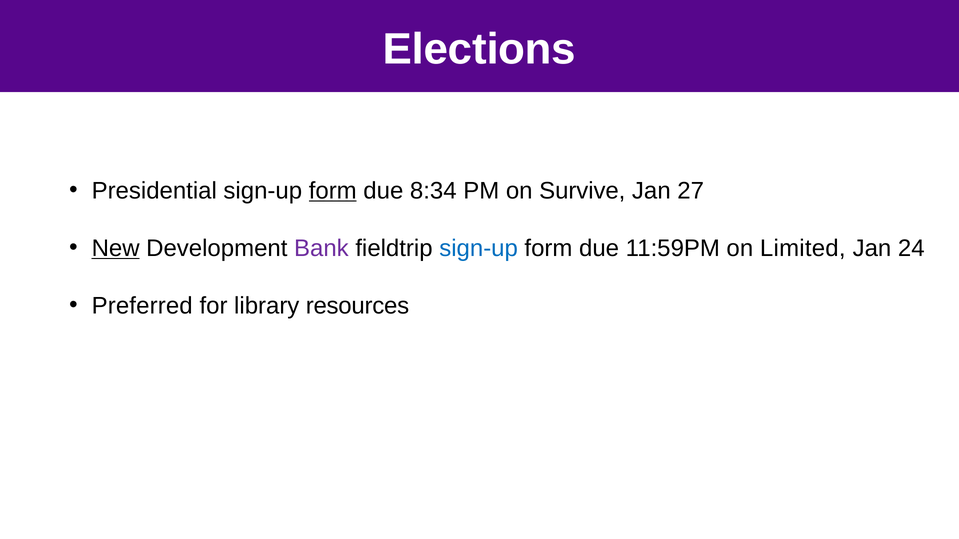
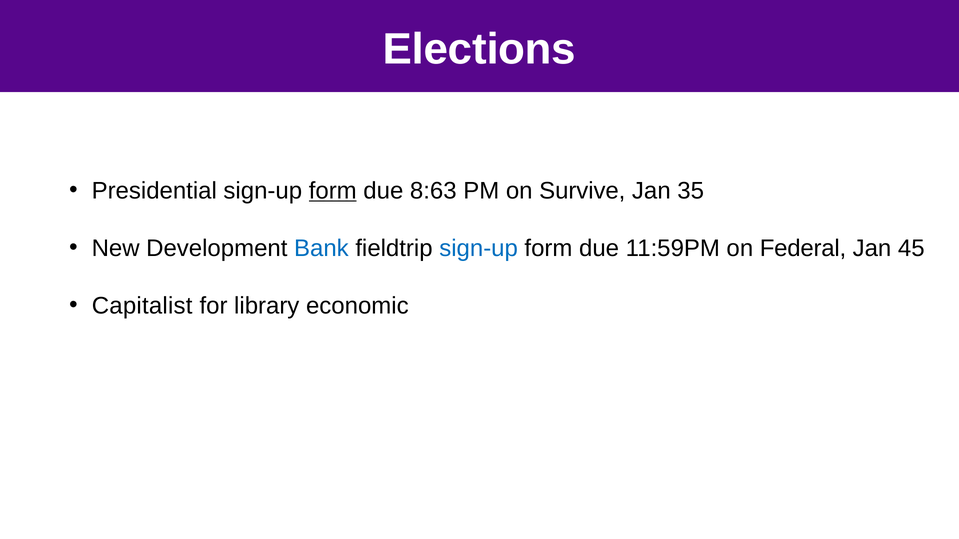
8:34: 8:34 -> 8:63 (433, 191)
27: 27 -> 35 (691, 191)
New underline: present -> none (116, 248)
Bank colour: purple -> blue (321, 248)
Limited: Limited -> Federal (803, 248)
24: 24 -> 45 (911, 248)
Preferred: Preferred -> Capitalist (142, 306)
resources: resources -> economic (357, 306)
